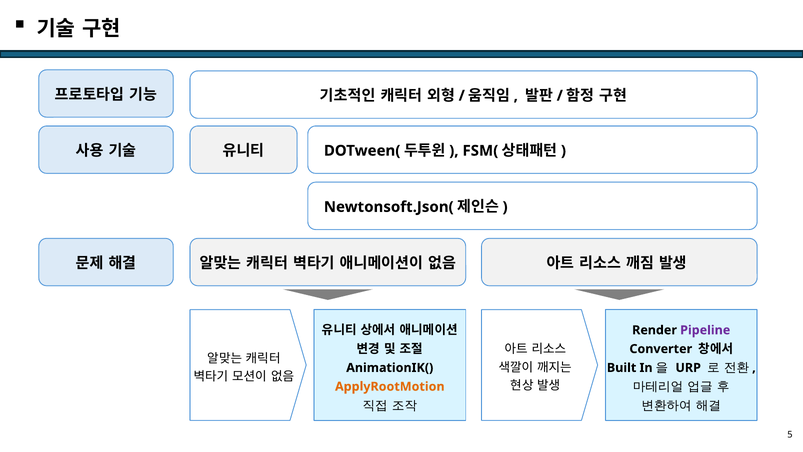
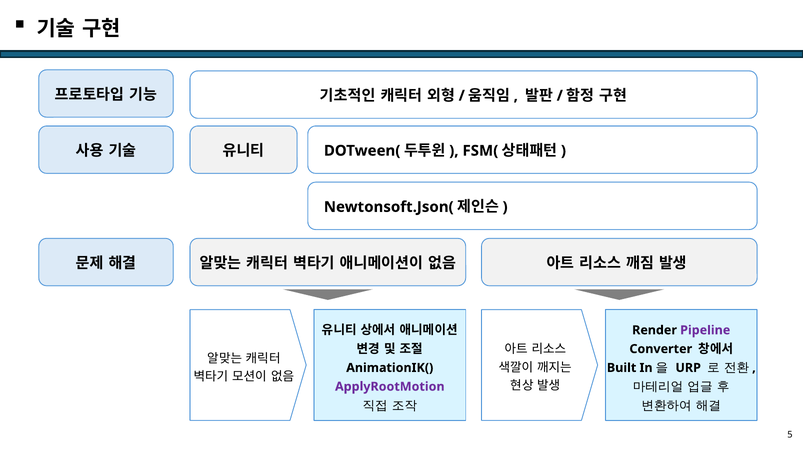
ApplyRootMotion colour: orange -> purple (390, 386)
